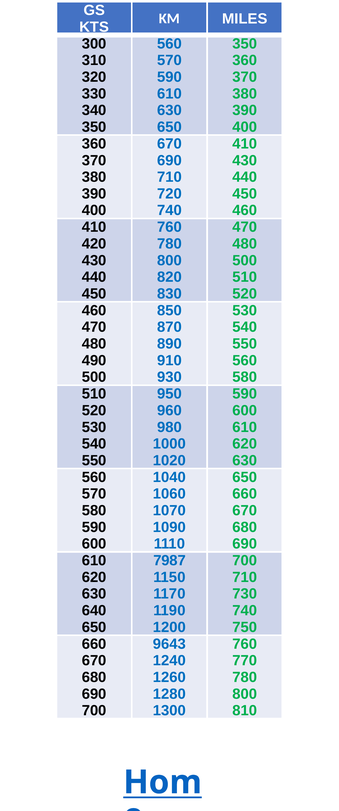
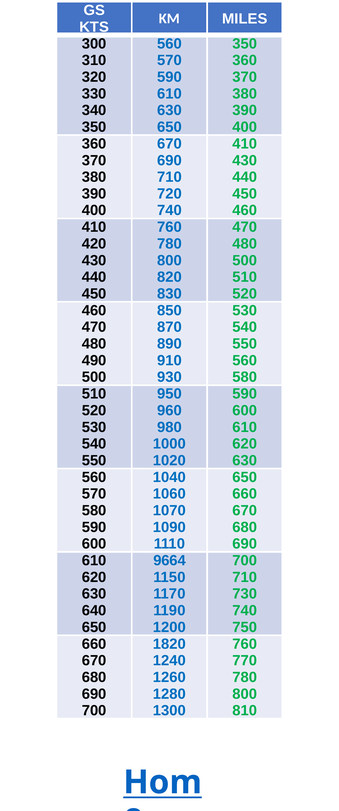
7987: 7987 -> 9664 (170, 561)
9643: 9643 -> 1820 (169, 644)
